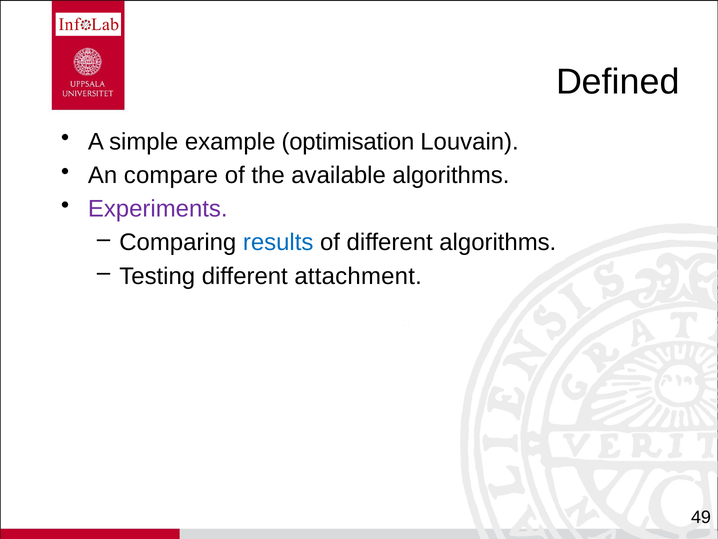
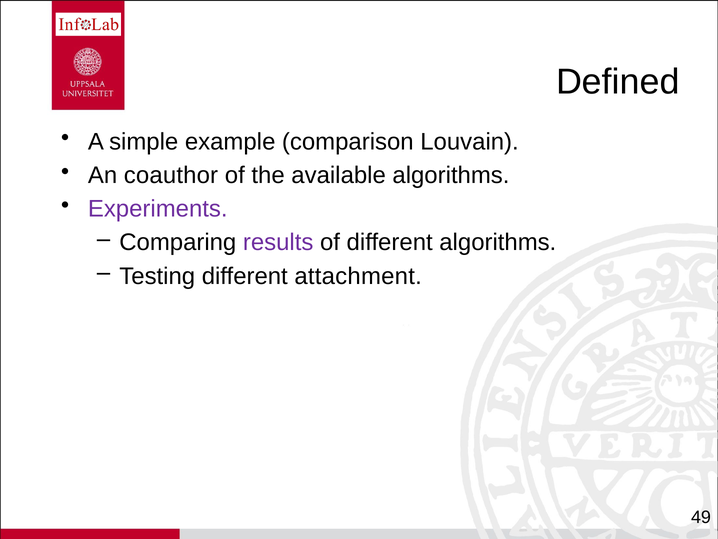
optimisation: optimisation -> comparison (348, 142)
compare: compare -> coauthor (171, 175)
results colour: blue -> purple (278, 242)
